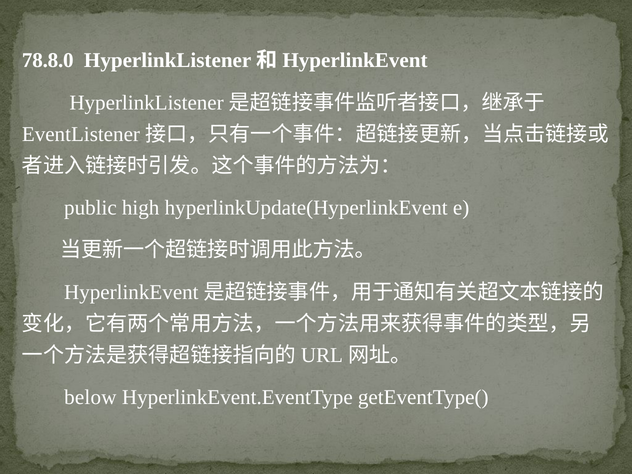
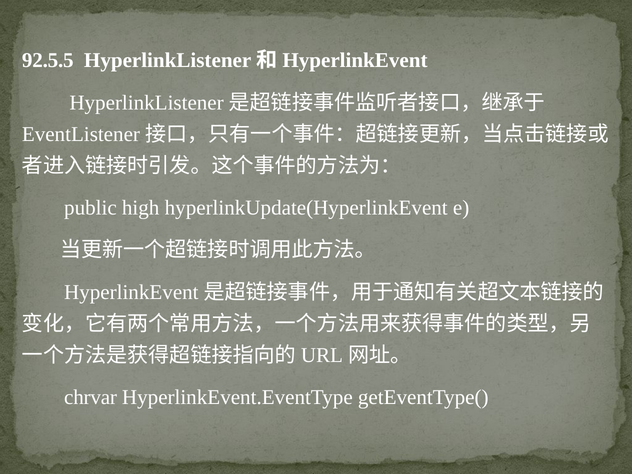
78.8.0: 78.8.0 -> 92.5.5 (48, 60)
below: below -> chrvar (91, 397)
